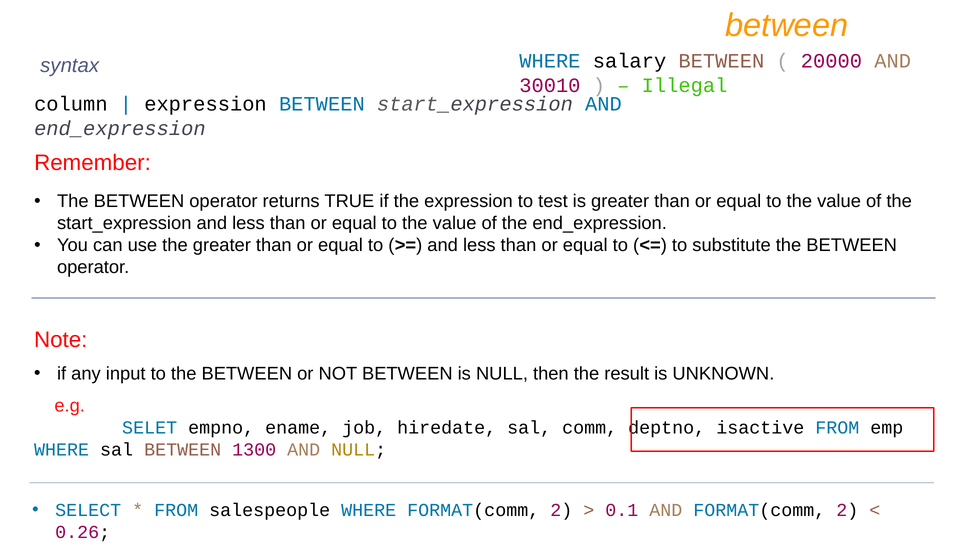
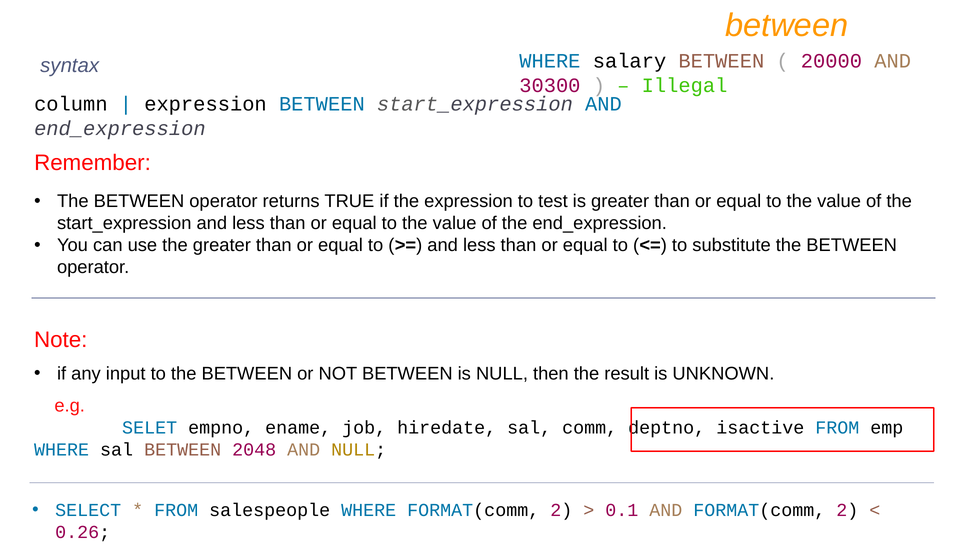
30010: 30010 -> 30300 (550, 86)
1300: 1300 -> 2048 (254, 450)
